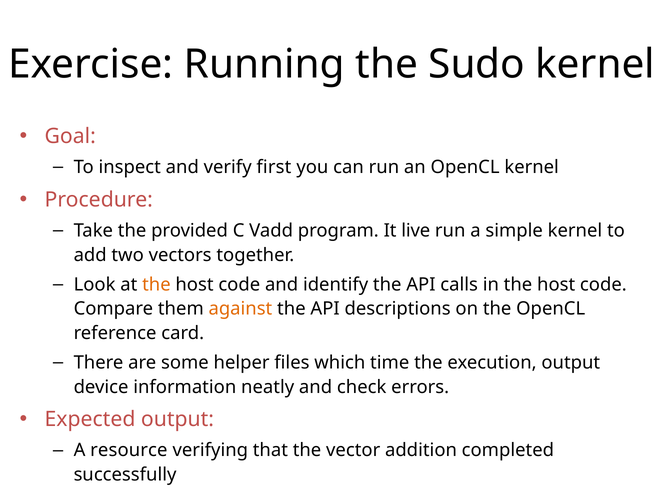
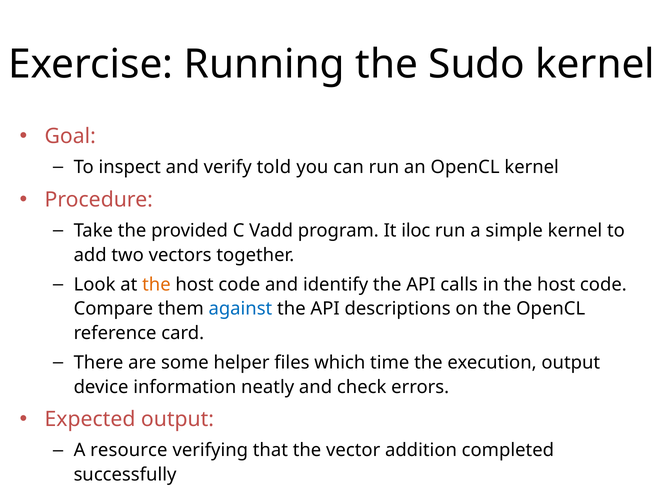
first: first -> told (274, 167)
live: live -> iloc (416, 231)
against colour: orange -> blue (240, 309)
